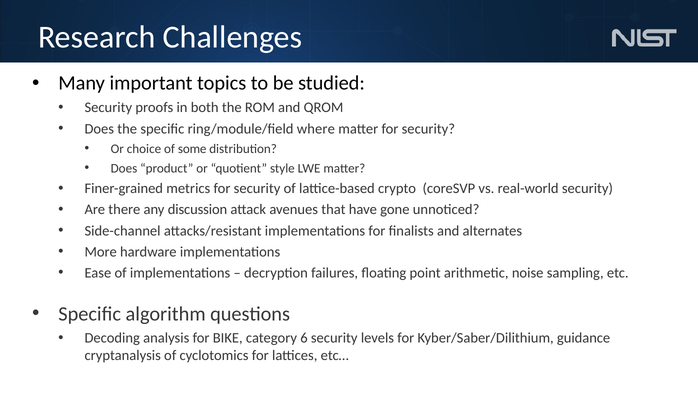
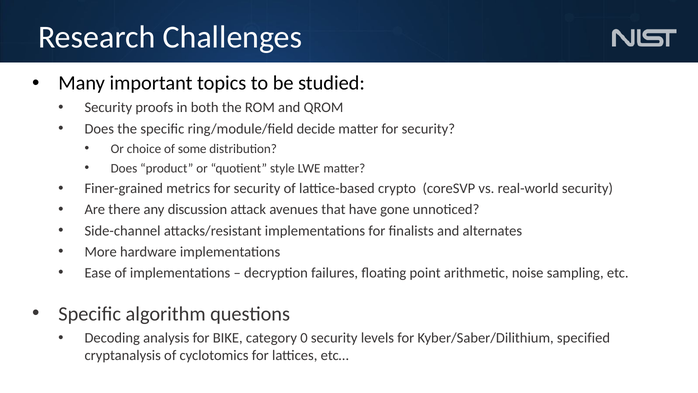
where: where -> decide (316, 129)
6: 6 -> 0 (304, 338)
guidance: guidance -> specified (584, 338)
